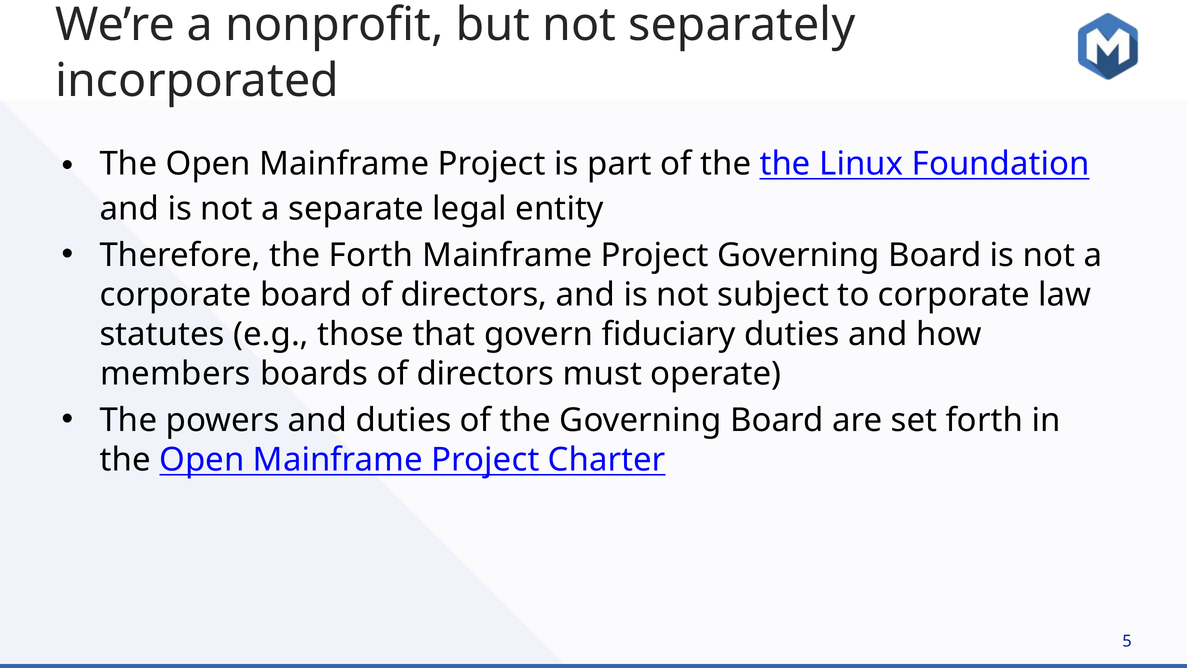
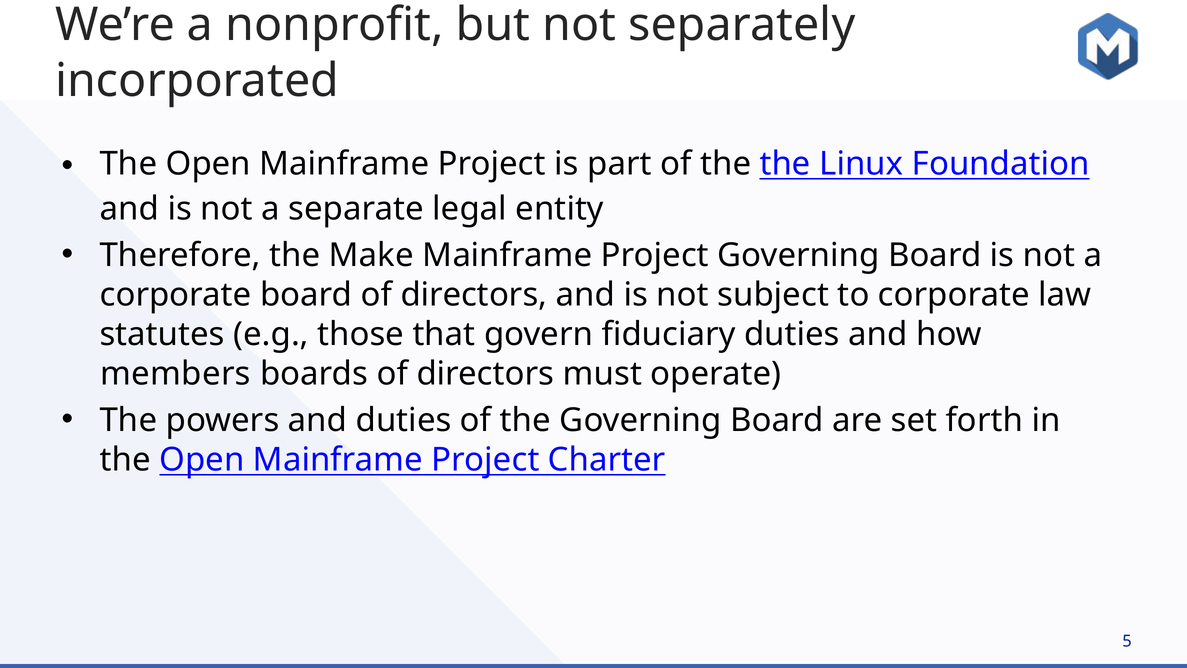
the Forth: Forth -> Make (371, 255)
